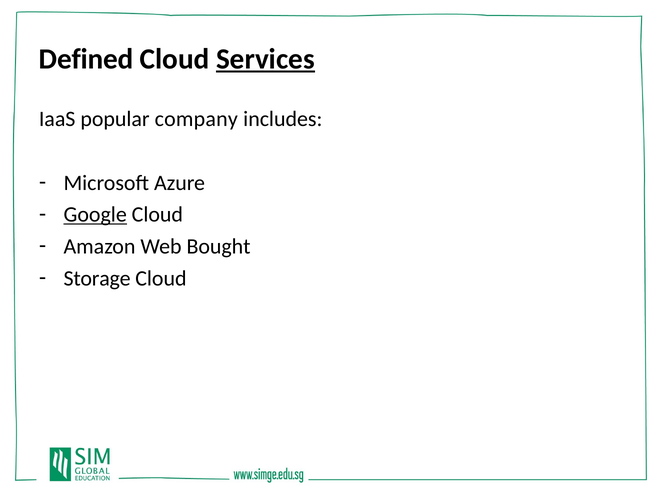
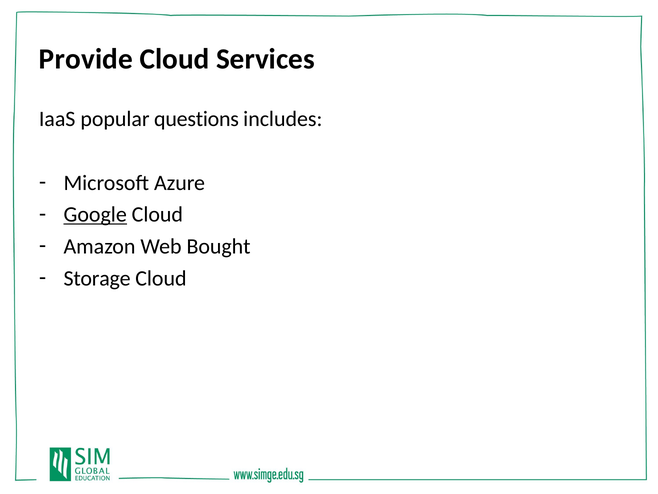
Defined: Defined -> Provide (86, 59)
Services underline: present -> none (265, 59)
company: company -> questions (197, 119)
